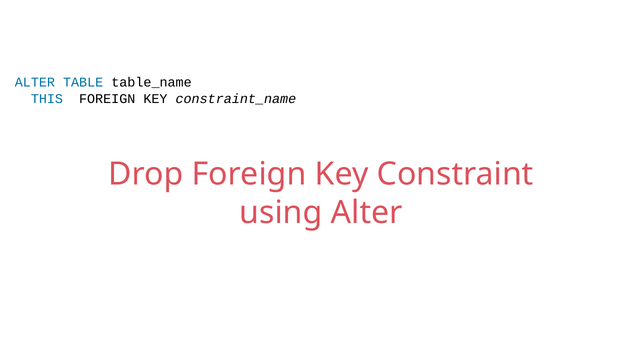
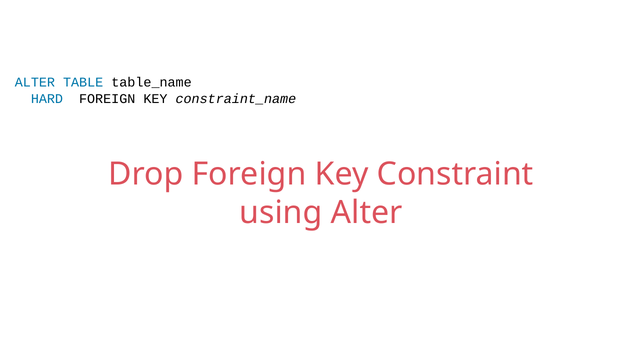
THIS: THIS -> HARD (47, 99)
